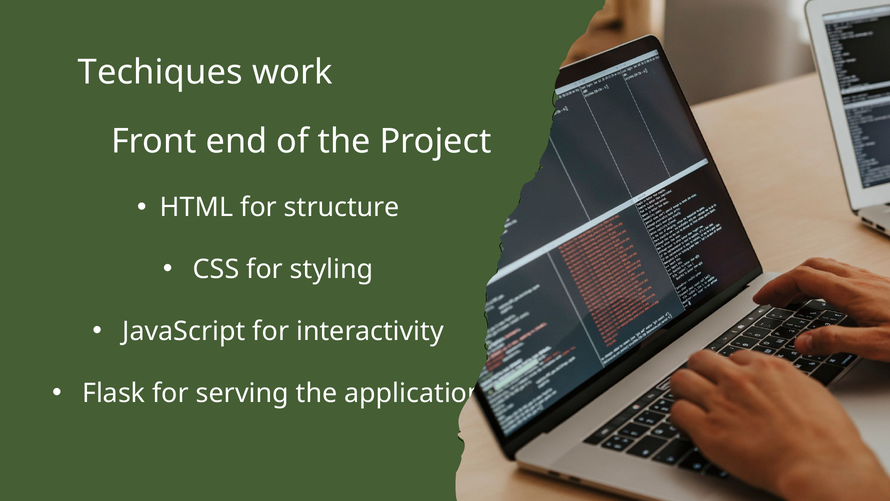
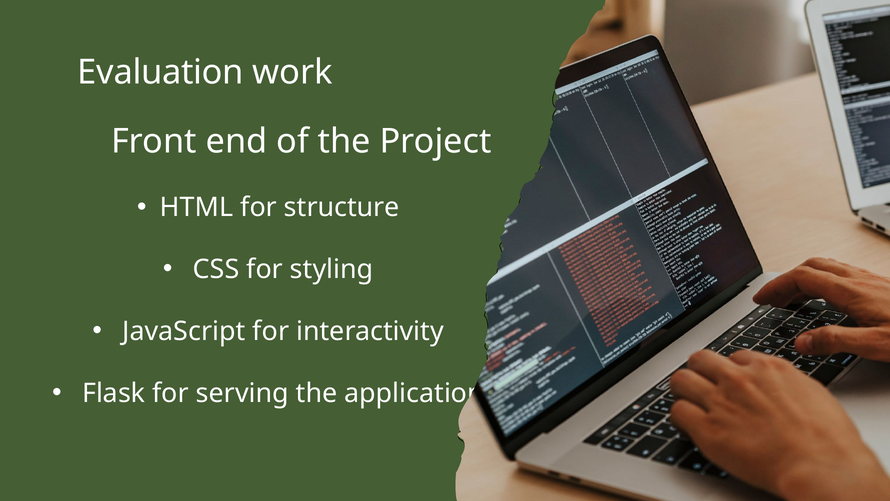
Techiques: Techiques -> Evaluation (161, 72)
